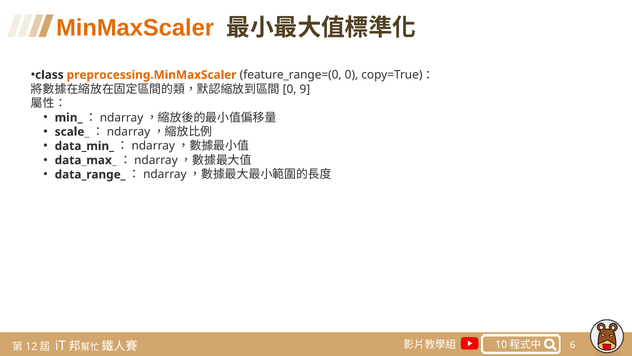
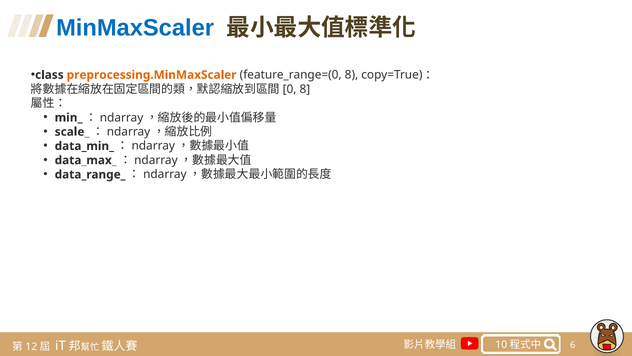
MinMaxScaler colour: orange -> blue (135, 28)
feature_range=(0 0: 0 -> 8 (351, 75)
9: 9 -> 8 (305, 89)
